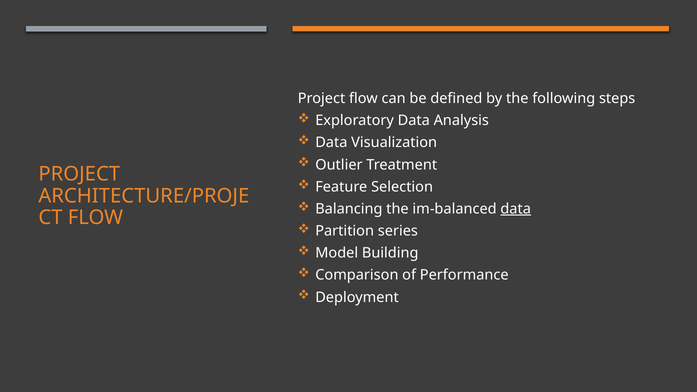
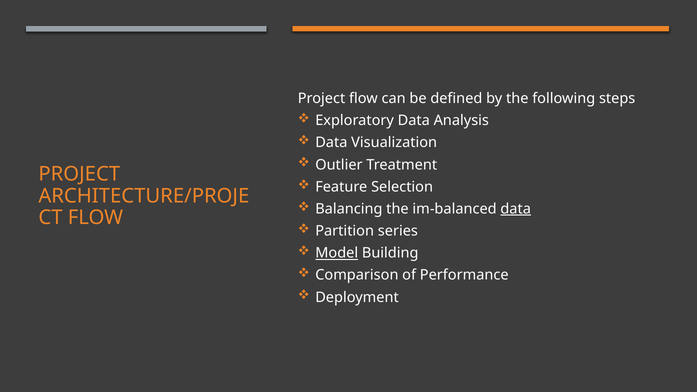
Model underline: none -> present (337, 253)
